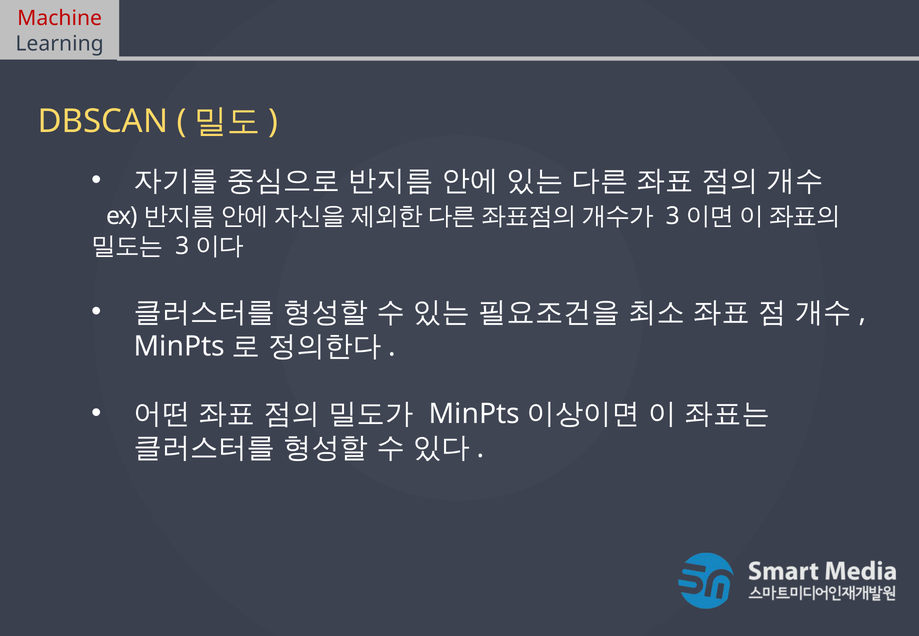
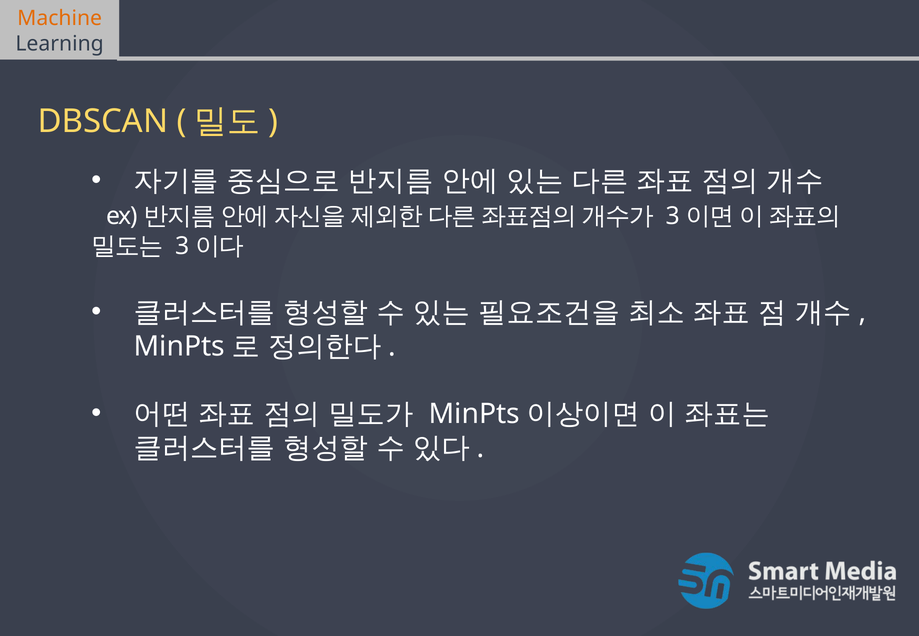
Machine colour: red -> orange (60, 18)
